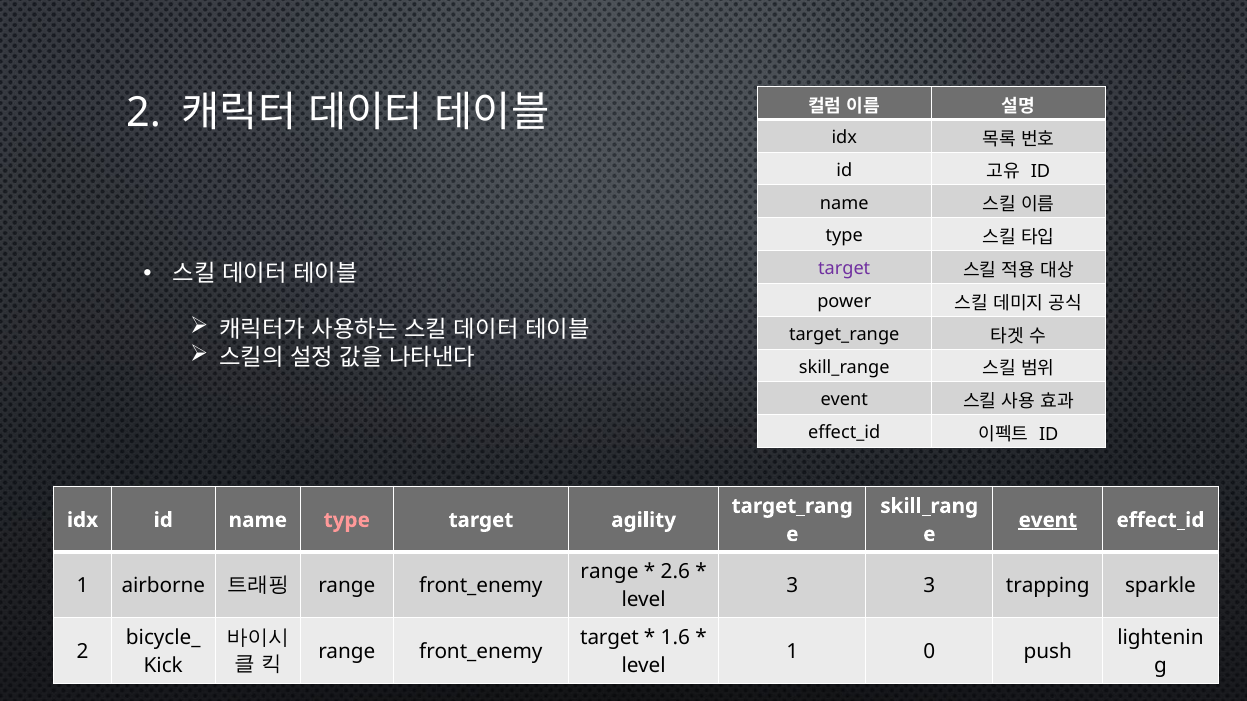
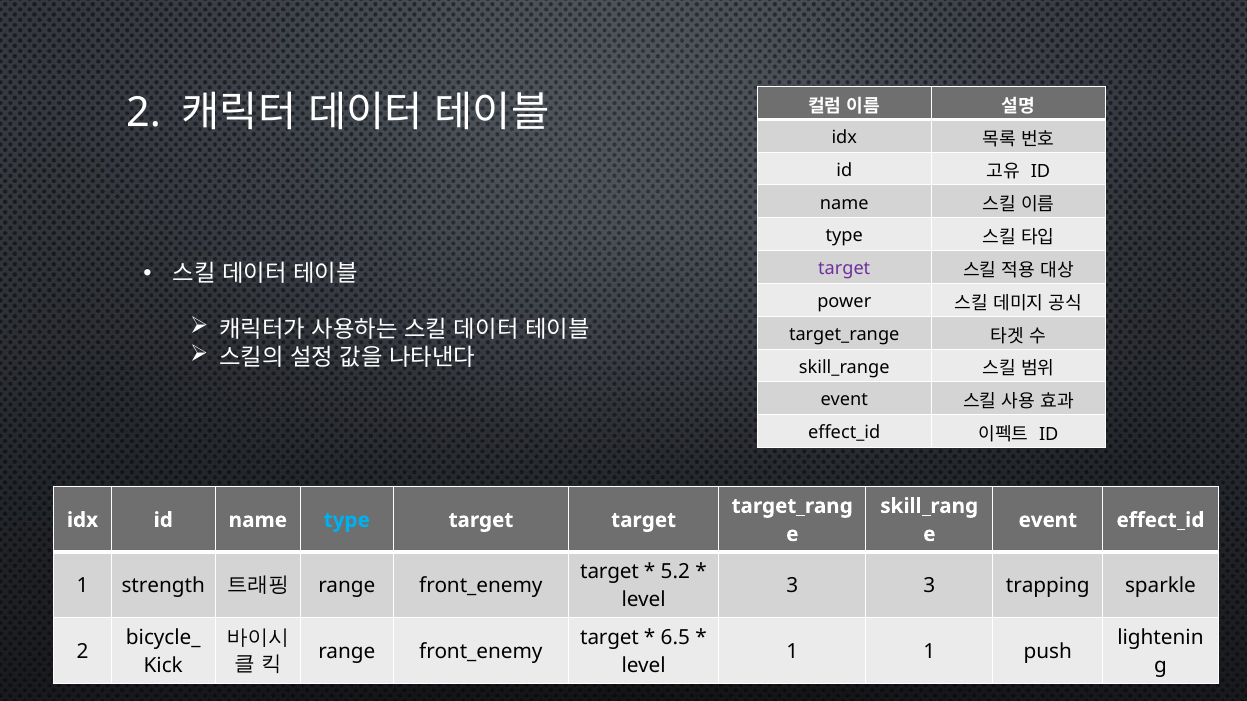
type colour: pink -> light blue (347, 520)
target agility: agility -> target (644, 520)
event underline: present -> none (1048, 520)
range: range -> target (610, 572)
2.6: 2.6 -> 5.2 (675, 572)
airborne: airborne -> strength (163, 586)
1.6: 1.6 -> 6.5 (675, 638)
1 0: 0 -> 1 (929, 652)
